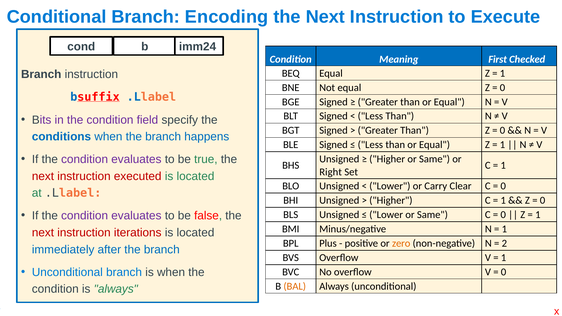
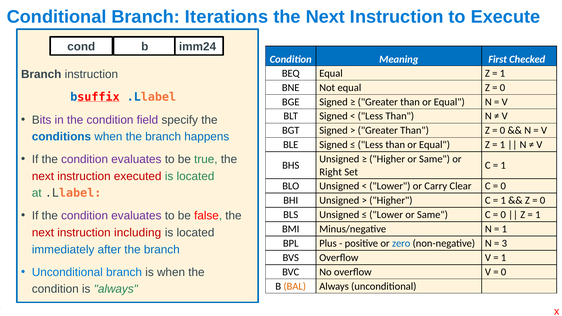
Encoding: Encoding -> Iterations (227, 17)
iterations: iterations -> including (138, 233)
zero colour: orange -> blue (401, 243)
2: 2 -> 3 (504, 243)
